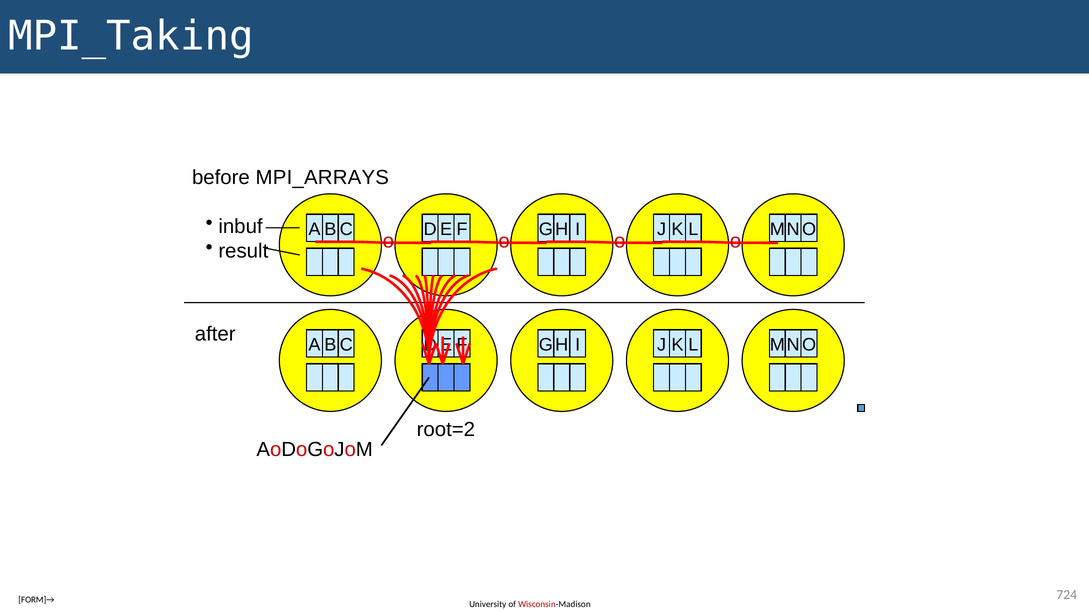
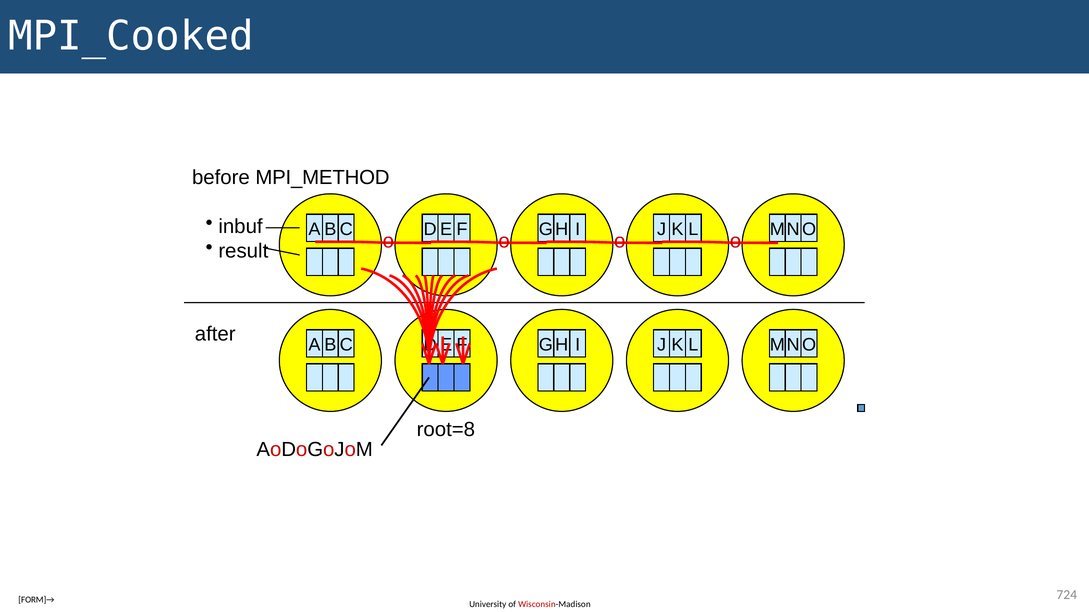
MPI_Taking: MPI_Taking -> MPI_Cooked (131, 36)
MPI_ARRAYS: MPI_ARRAYS -> MPI_METHOD (322, 178)
root=2: root=2 -> root=8 (446, 430)
